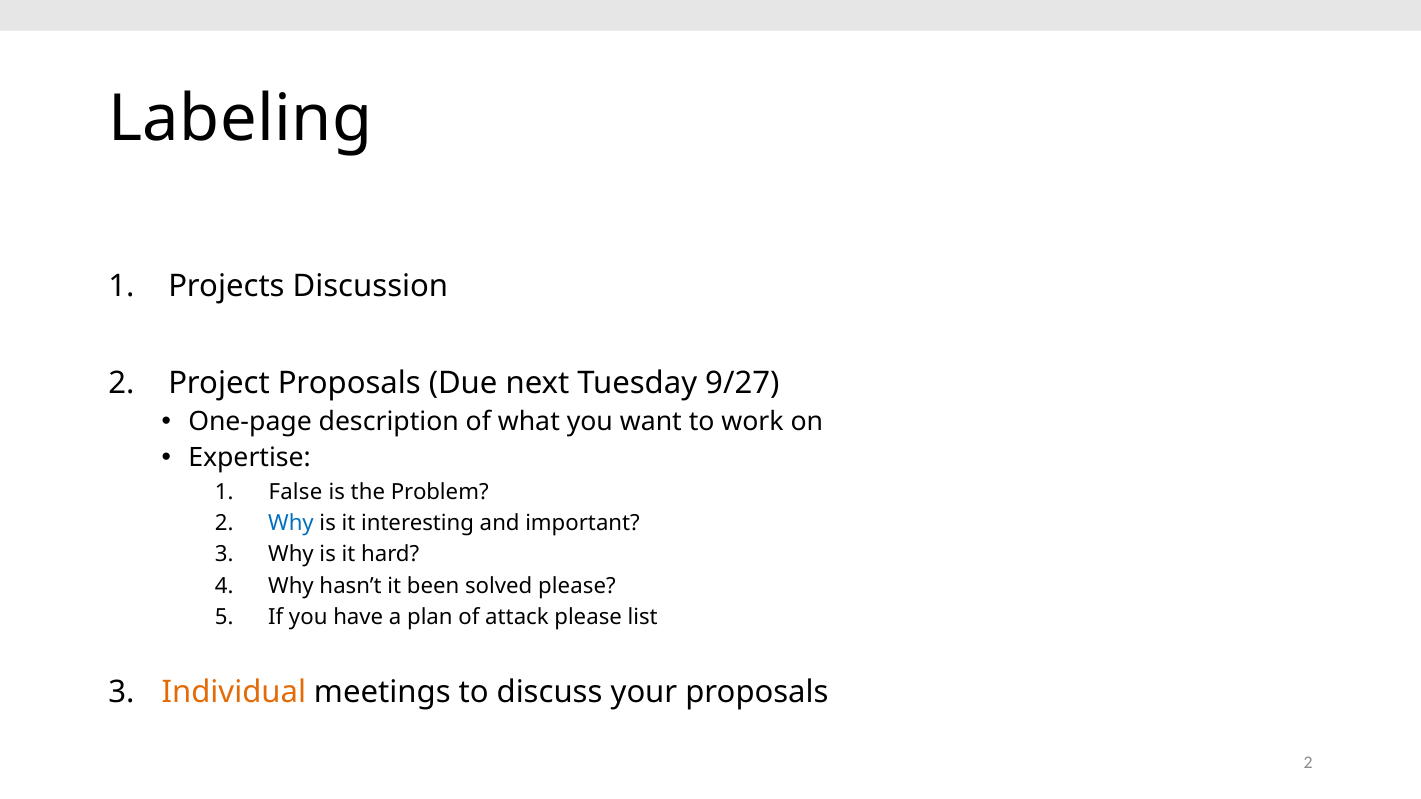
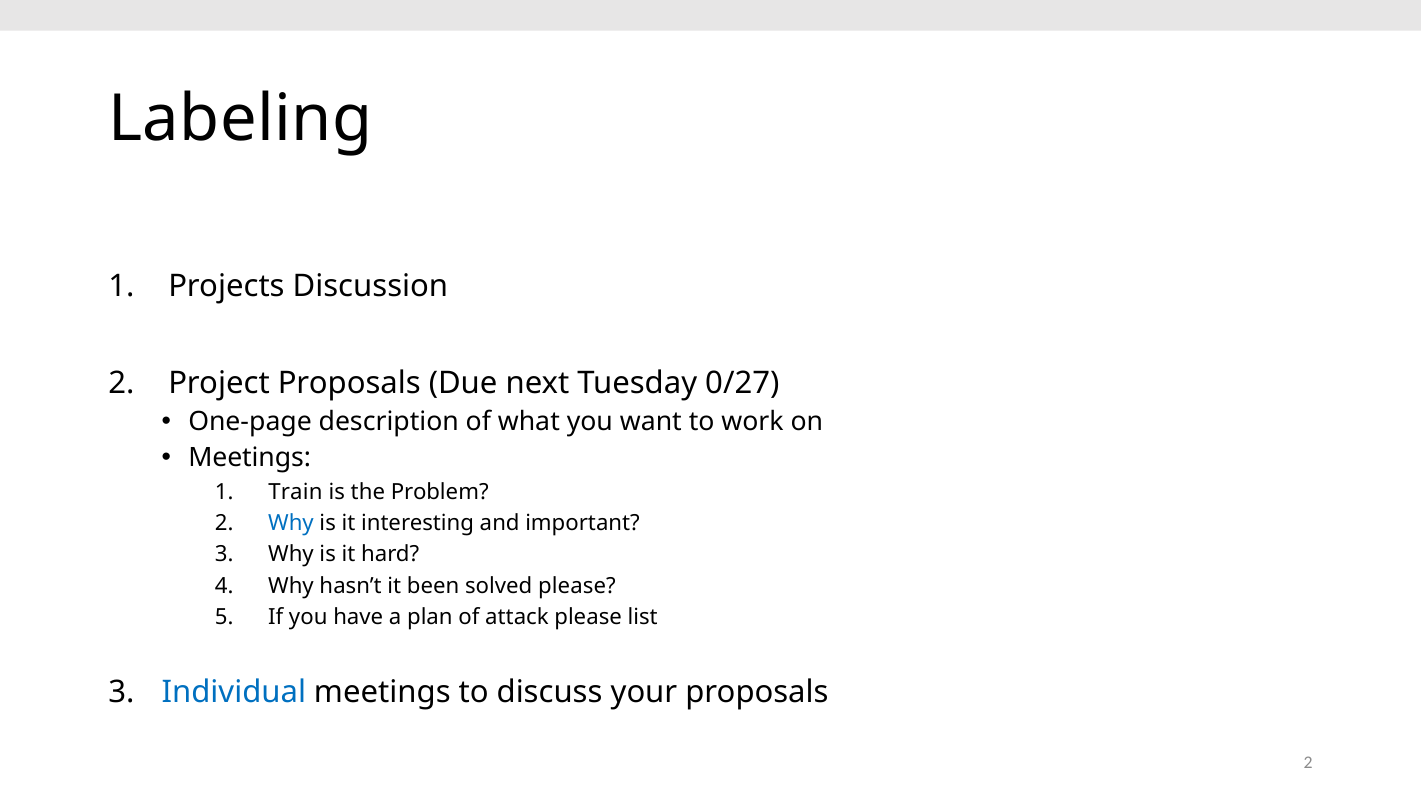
9/27: 9/27 -> 0/27 (742, 384)
Expertise: Expertise -> Meetings (250, 458)
False: False -> Train (295, 492)
Individual colour: orange -> blue (234, 693)
